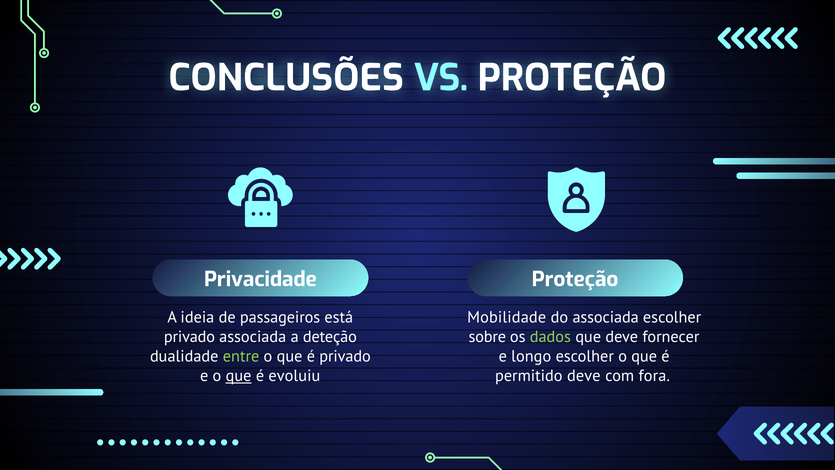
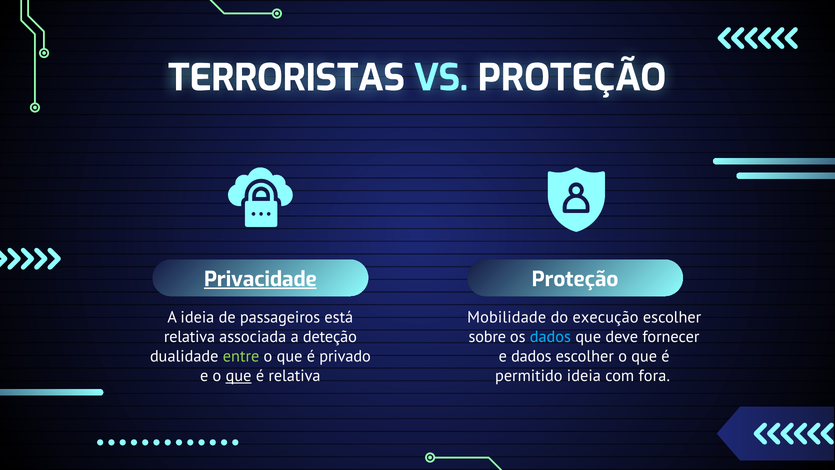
CONCLUSÕES: CONCLUSÕES -> TERRORISTAS (287, 78)
Privacidade underline: none -> present (260, 279)
do associada: associada -> execução (606, 317)
privado: privado -> relativa (189, 337)
dados colour: light green -> light blue (550, 337)
e longo: longo -> dados (531, 356)
é evoluiu: evoluiu -> relativa (294, 376)
permitido deve: deve -> ideia (584, 376)
